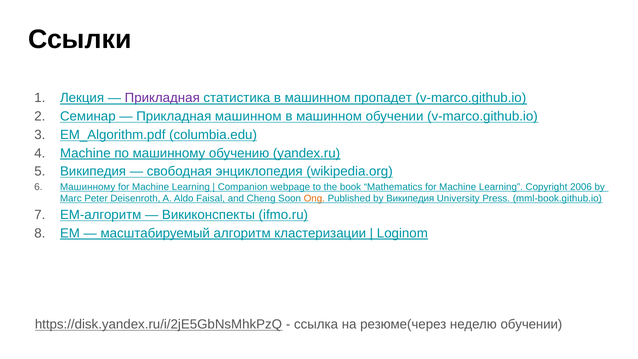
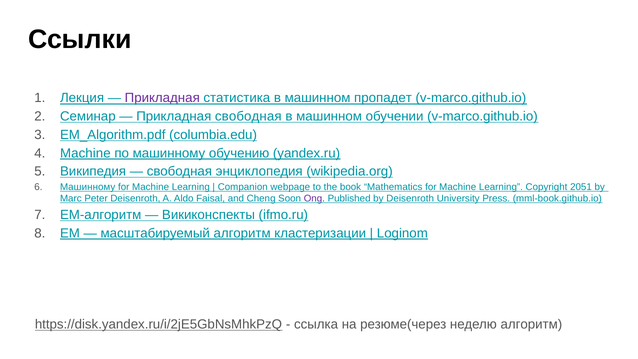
Прикладная машинном: машинном -> свободная (248, 116)
2006: 2006 -> 2051 (581, 187)
Ong colour: orange -> purple (314, 198)
by Википедия: Википедия -> Deisenroth (410, 198)
неделю обучении: обучении -> алгоритм (531, 324)
